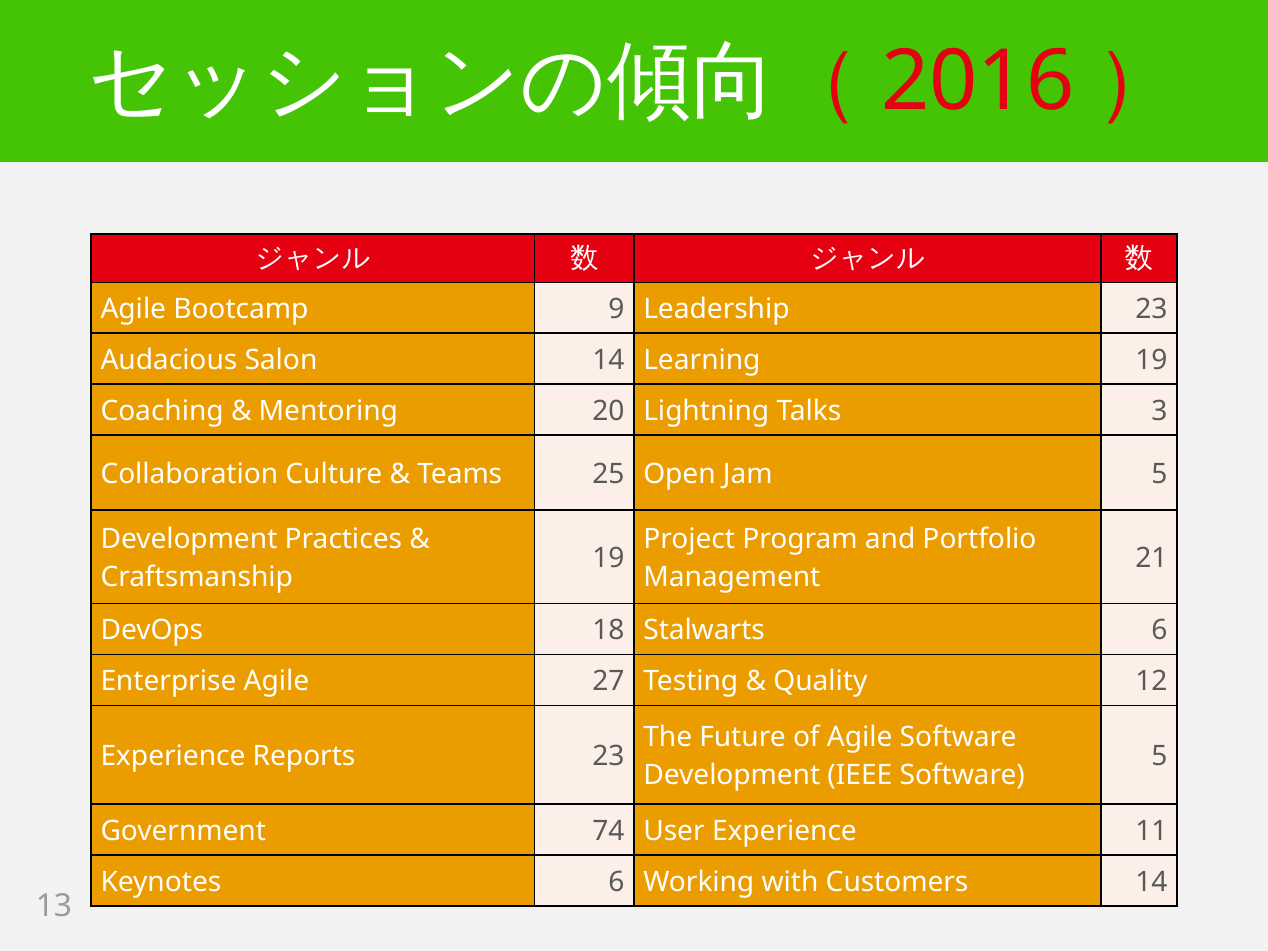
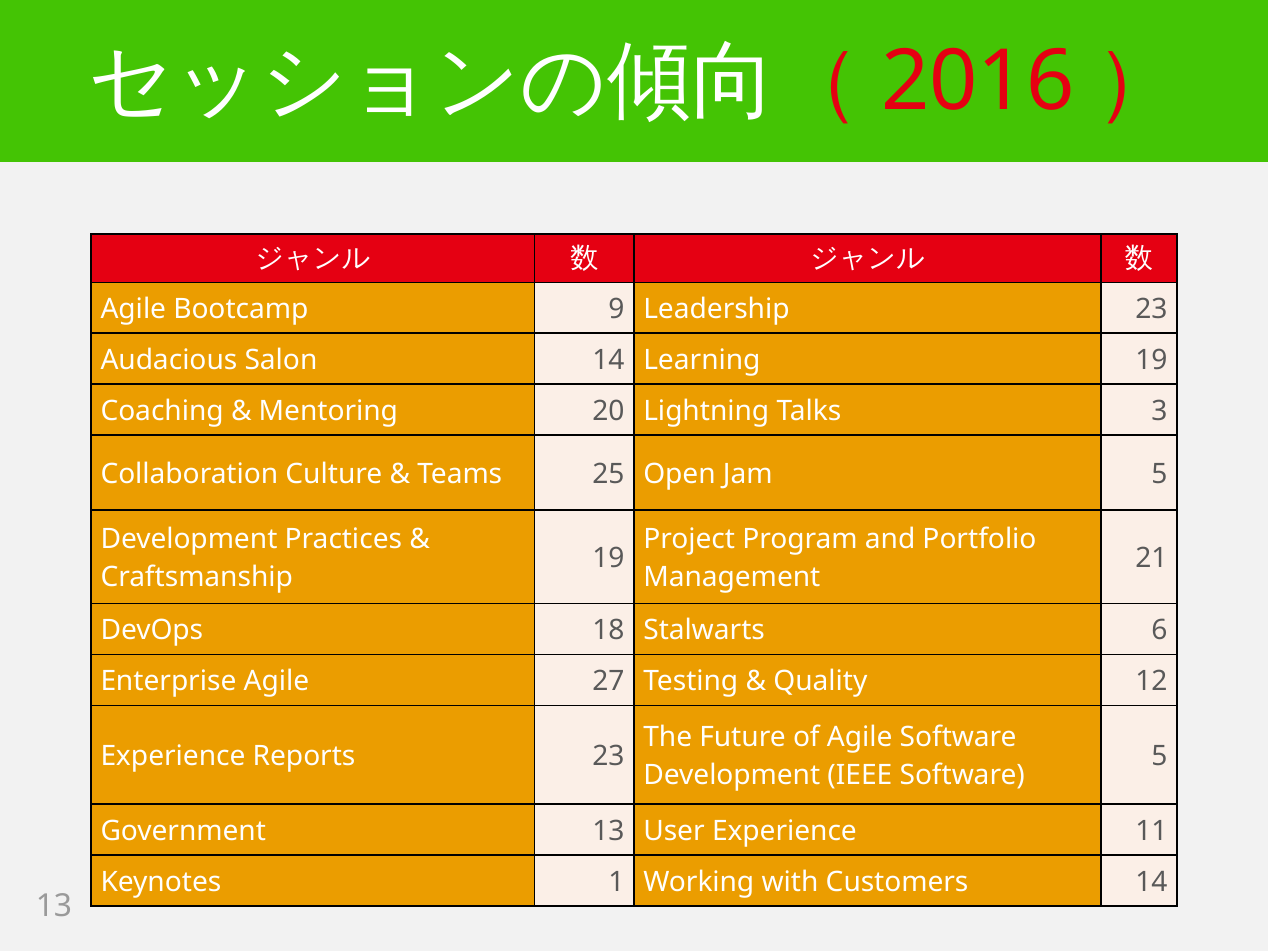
Government 74: 74 -> 13 (609, 831)
Keynotes 6: 6 -> 1 (616, 882)
